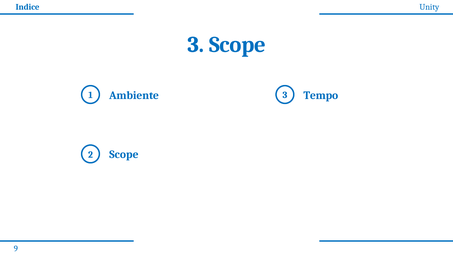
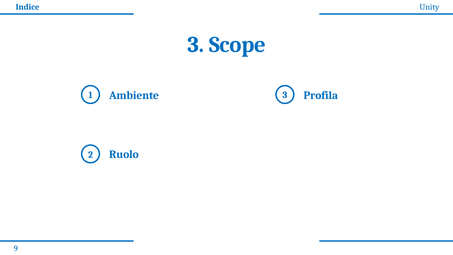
Tempo: Tempo -> Profila (321, 95)
Scope: Scope -> Ruolo (124, 154)
